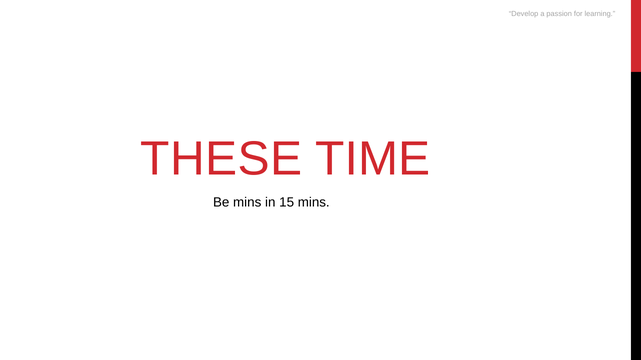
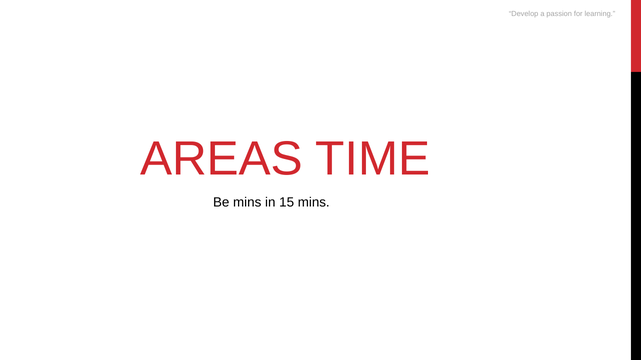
THESE: THESE -> AREAS (222, 159)
